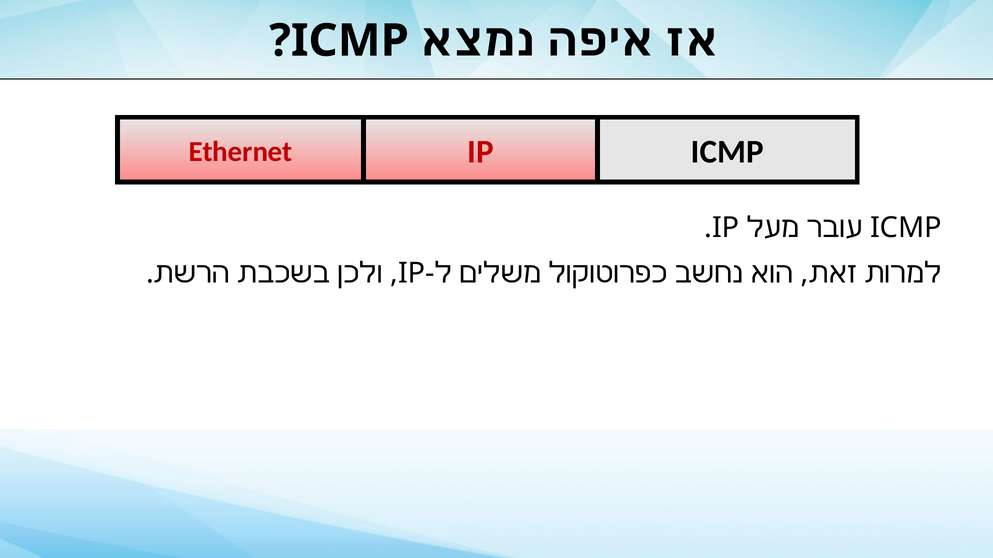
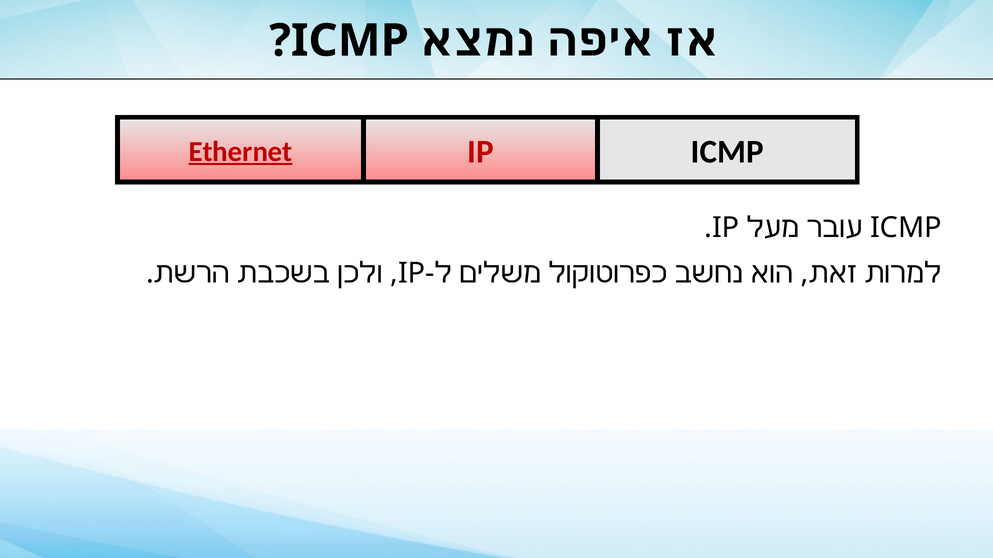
Ethernet underline: none -> present (241, 152)
